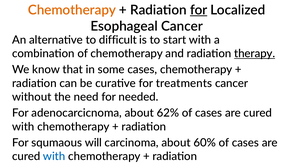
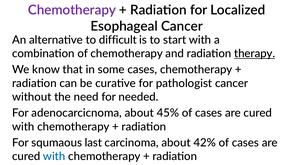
Chemotherapy colour: orange -> purple (72, 10)
for underline: present -> none (199, 10)
treatments: treatments -> pathologist (184, 83)
62%: 62% -> 45% (168, 113)
will: will -> last (93, 143)
60%: 60% -> 42% (205, 143)
